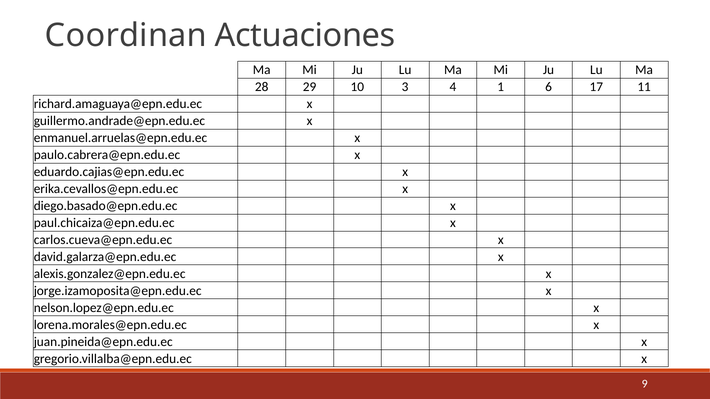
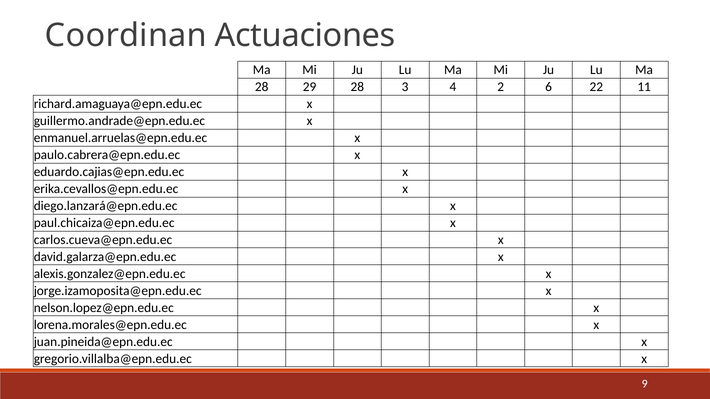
29 10: 10 -> 28 (357, 87)
1: 1 -> 2 (501, 87)
17: 17 -> 22 (596, 87)
diego.basado@epn.edu.ec: diego.basado@epn.edu.ec -> diego.lanzará@epn.edu.ec (106, 206)
